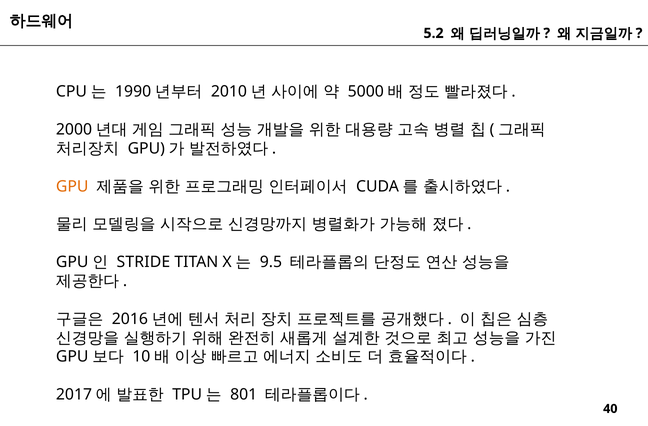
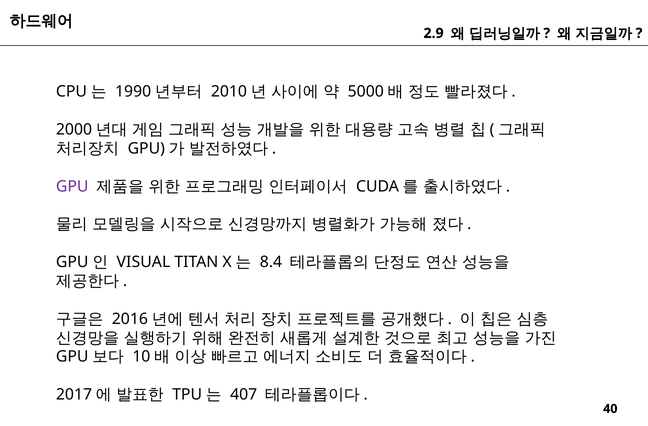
5.2: 5.2 -> 2.9 (434, 33)
GPU colour: orange -> purple (72, 186)
STRIDE: STRIDE -> VISUAL (143, 262)
9.5: 9.5 -> 8.4 (271, 262)
801: 801 -> 407 (244, 394)
